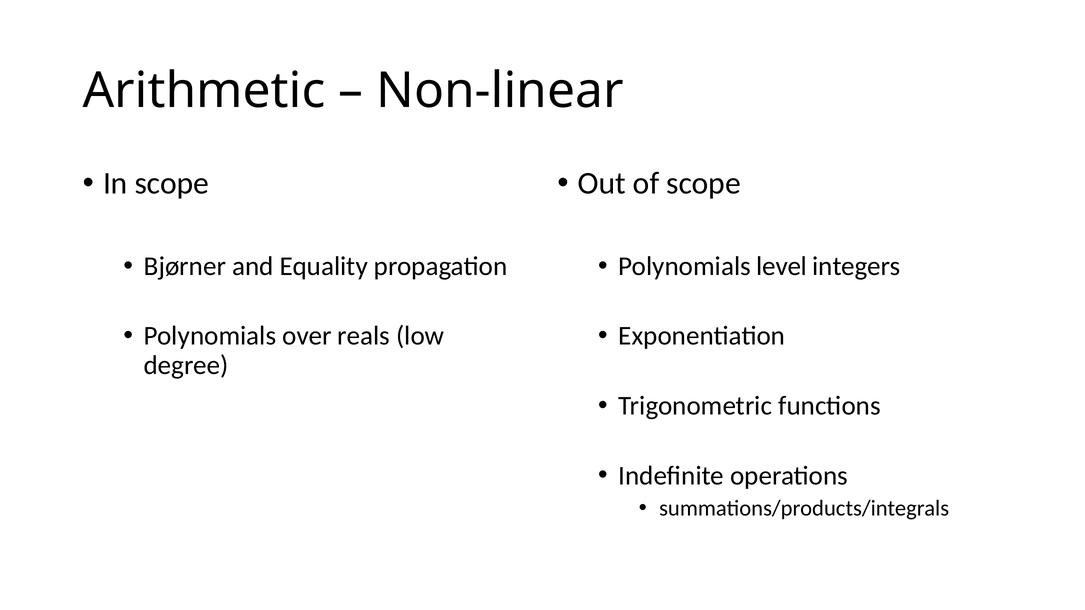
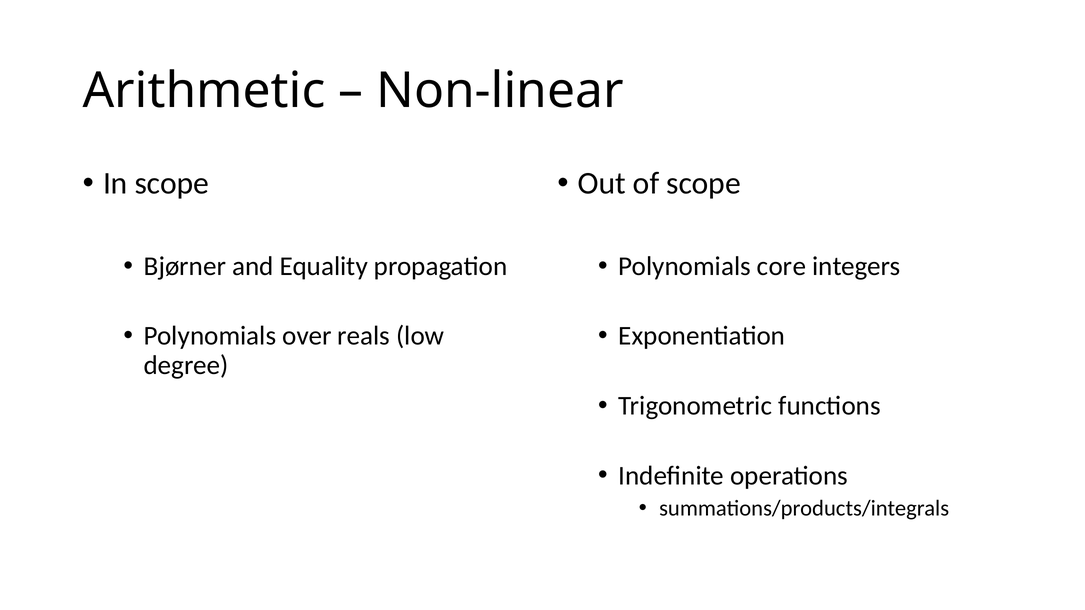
level: level -> core (782, 266)
